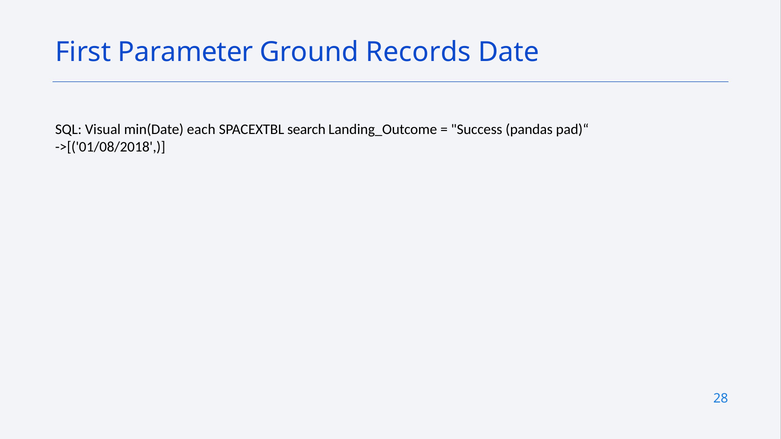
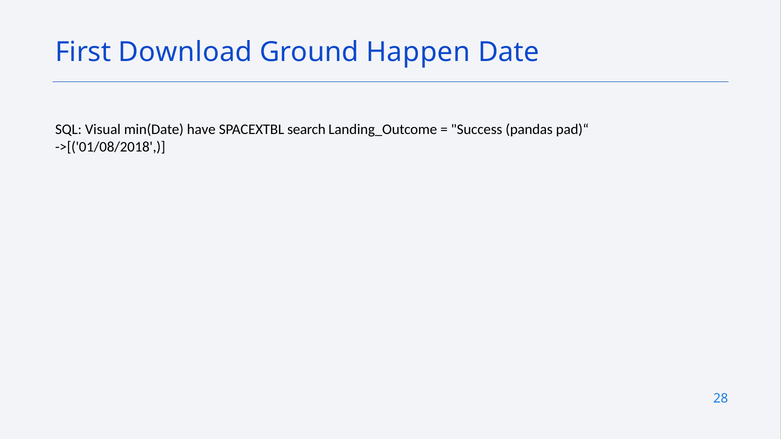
Parameter: Parameter -> Download (185, 52)
Records: Records -> Happen (418, 52)
each: each -> have (201, 130)
